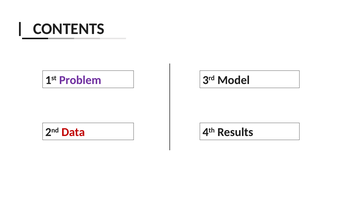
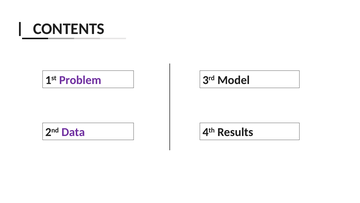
Data colour: red -> purple (73, 132)
